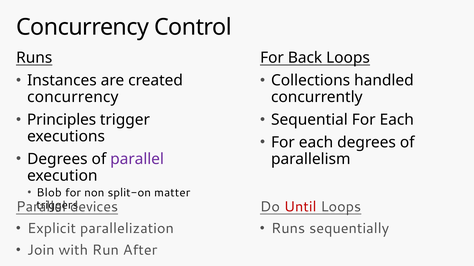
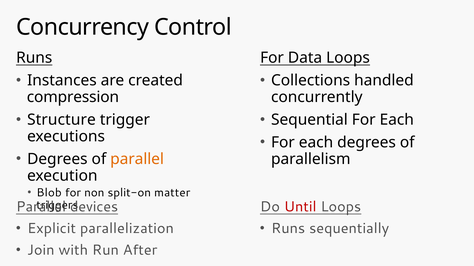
Back: Back -> Data (305, 58)
concurrency: concurrency -> compression (73, 97)
Principles: Principles -> Structure (61, 120)
parallel colour: purple -> orange (137, 159)
